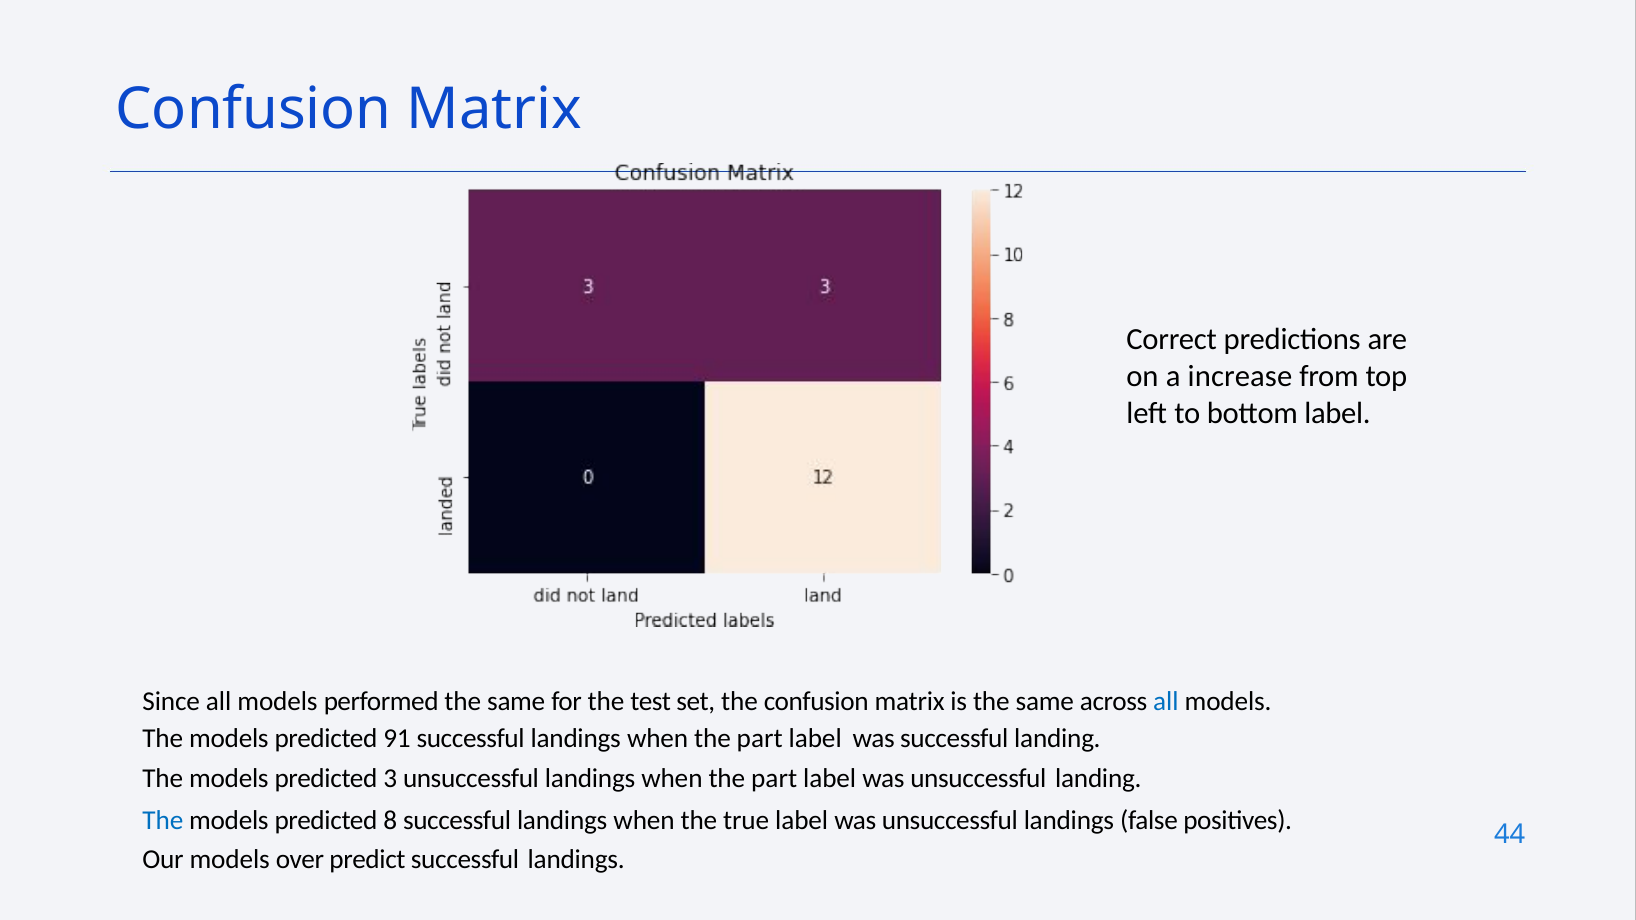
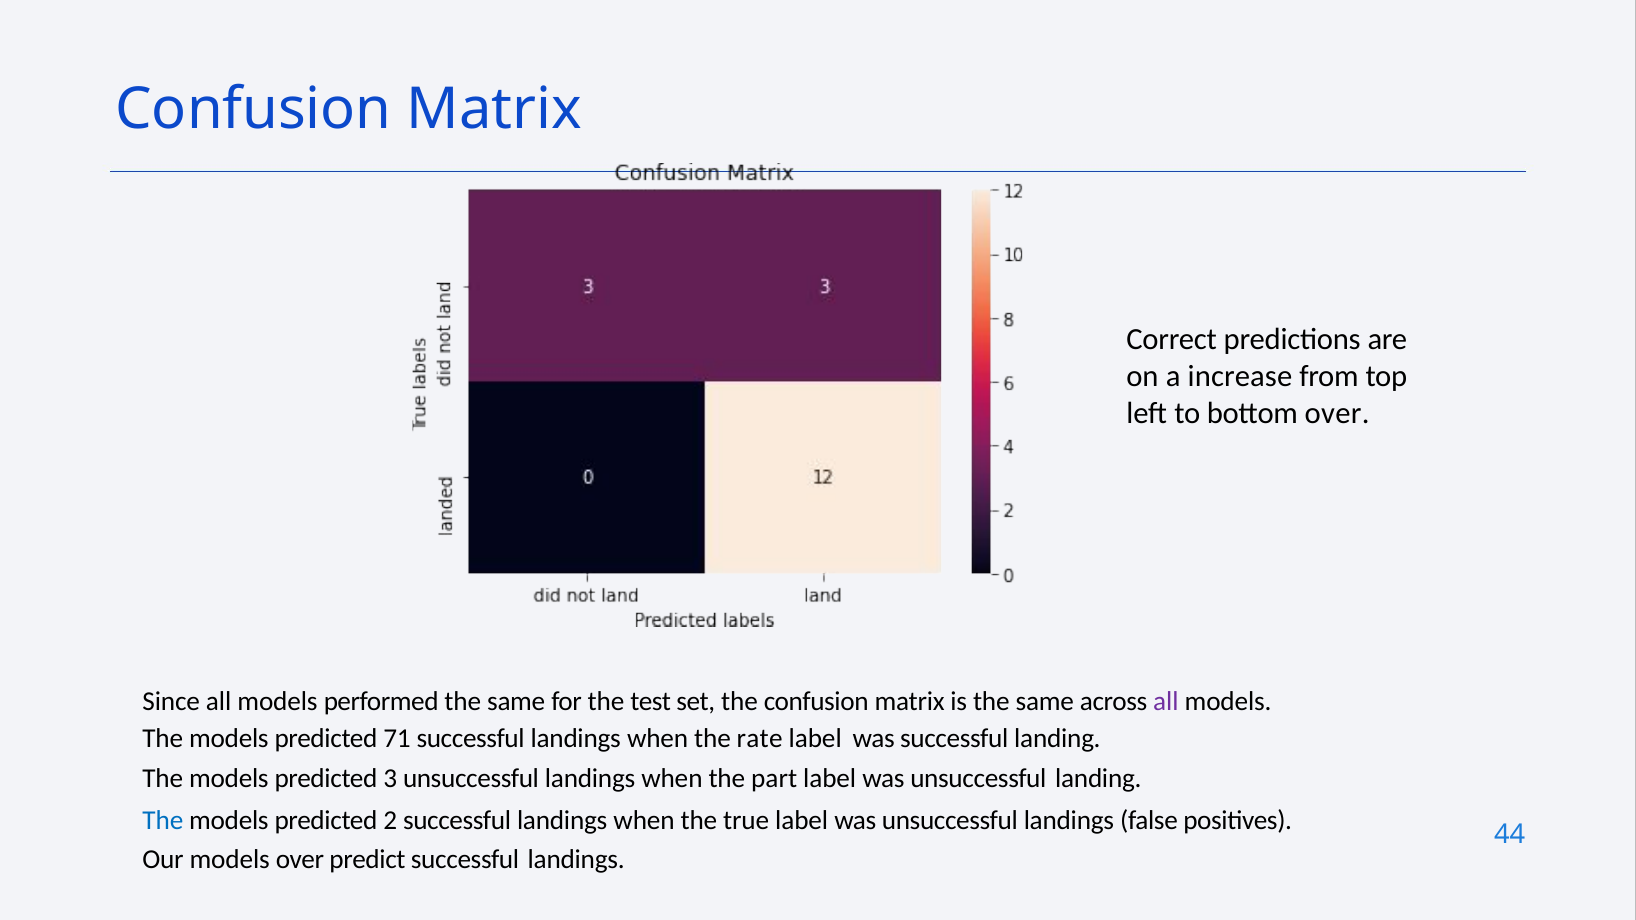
bottom label: label -> over (1337, 413)
all colour: blue -> purple (1166, 702)
91: 91 -> 71 (397, 739)
part: part -> rate (760, 739)
8: 8 -> 2 (390, 820)
